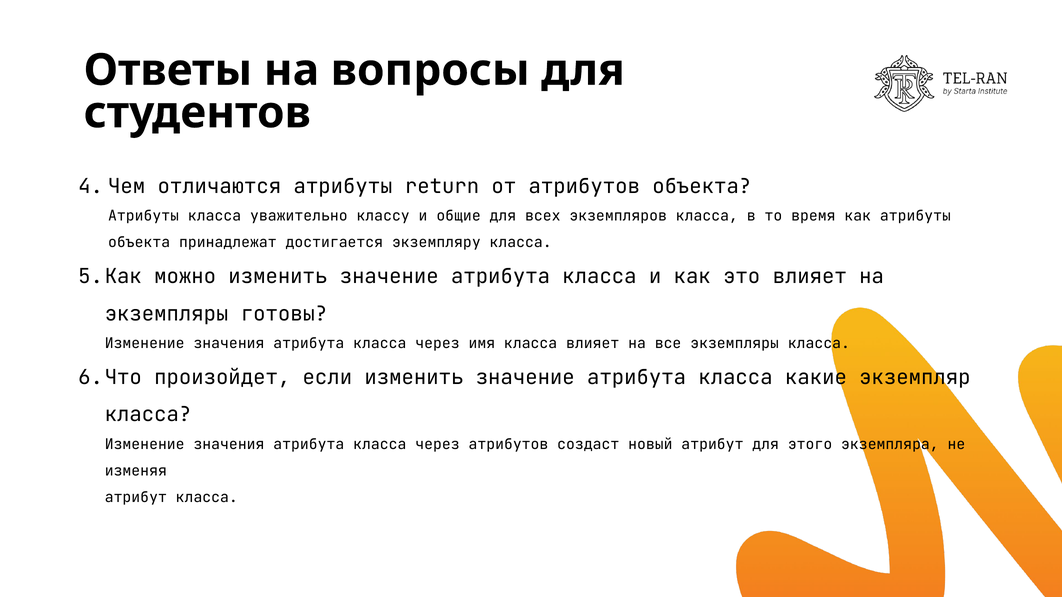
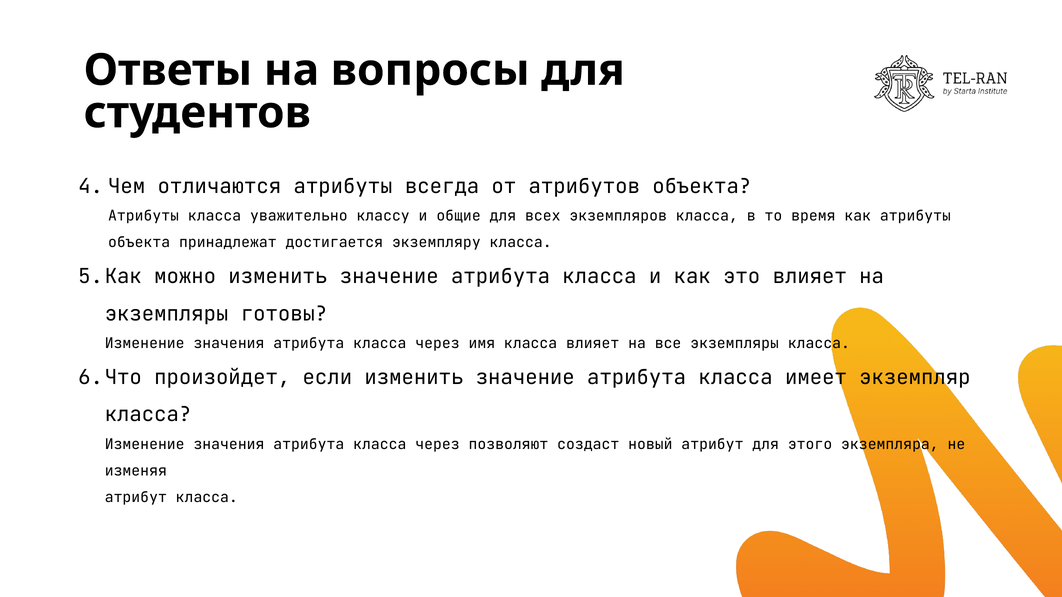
return: return -> всегда (442, 186)
какие: какие -> имеет (816, 378)
через атрибутов: атрибутов -> позволяют (508, 445)
